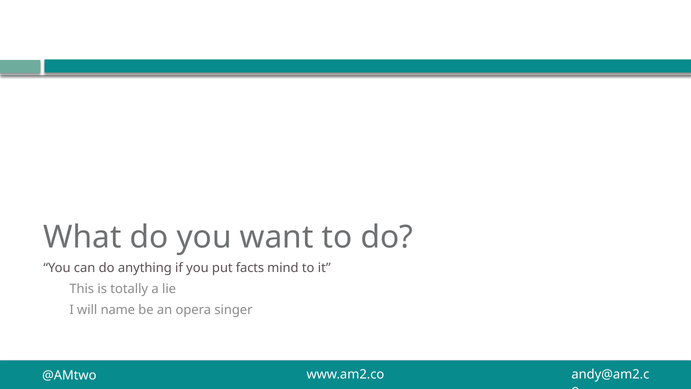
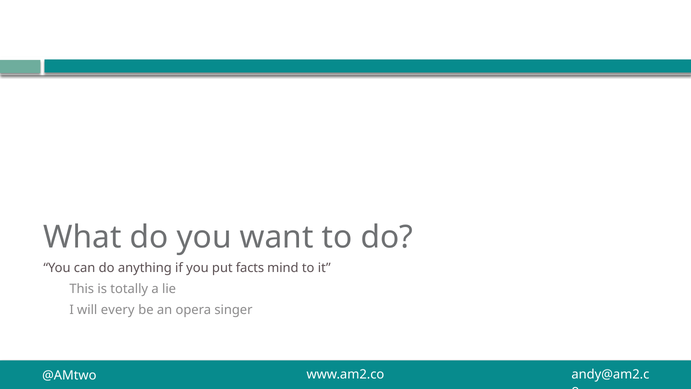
name: name -> every (118, 309)
